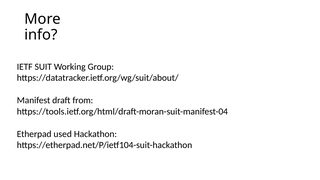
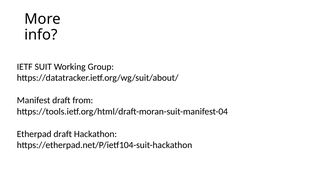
Etherpad used: used -> draft (63, 134)
